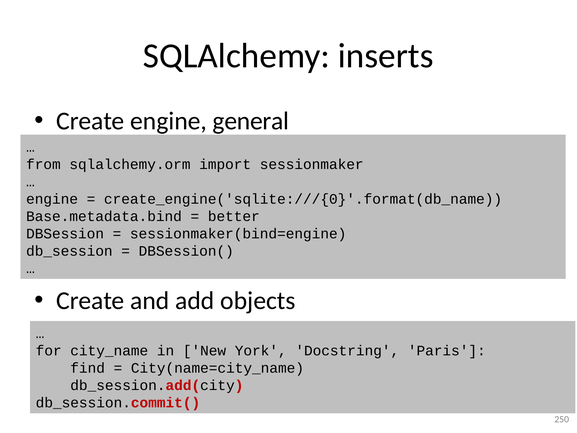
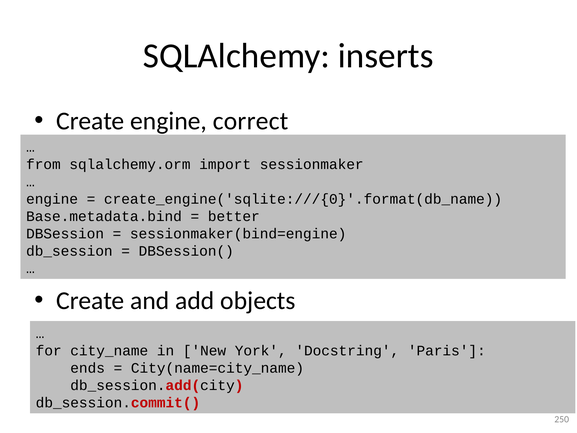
general: general -> correct (251, 121)
find: find -> ends (88, 368)
